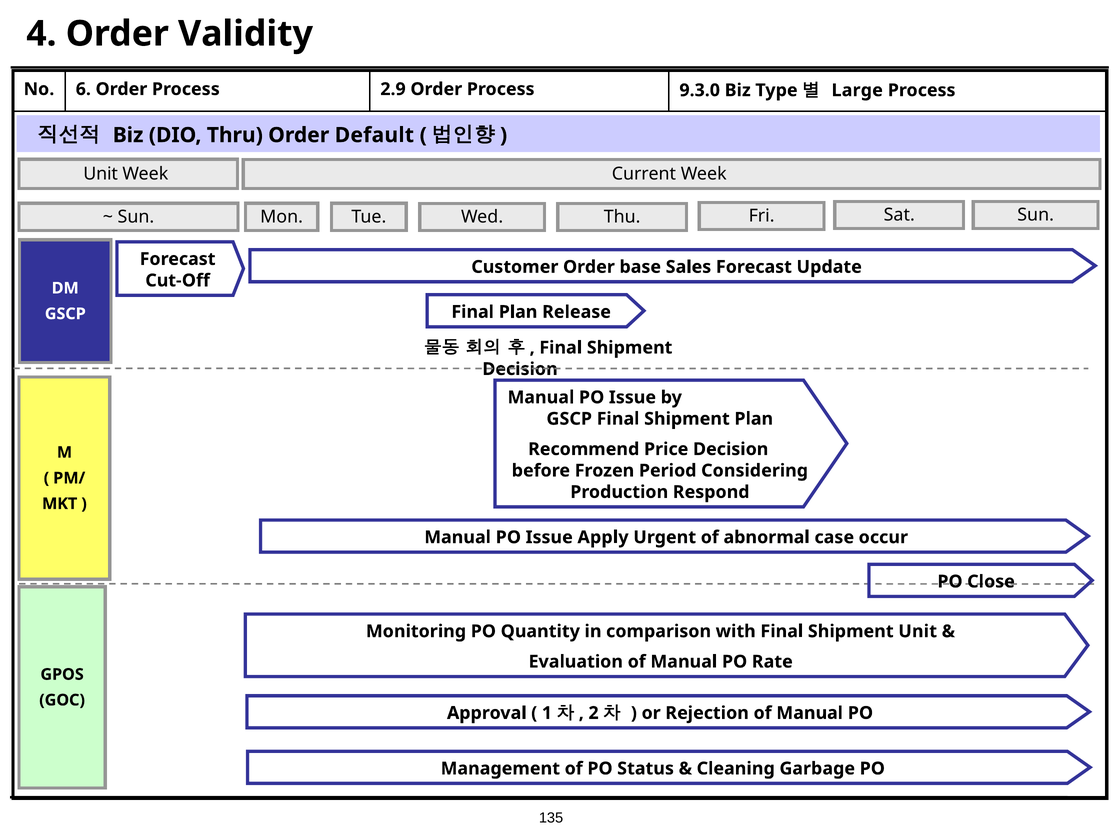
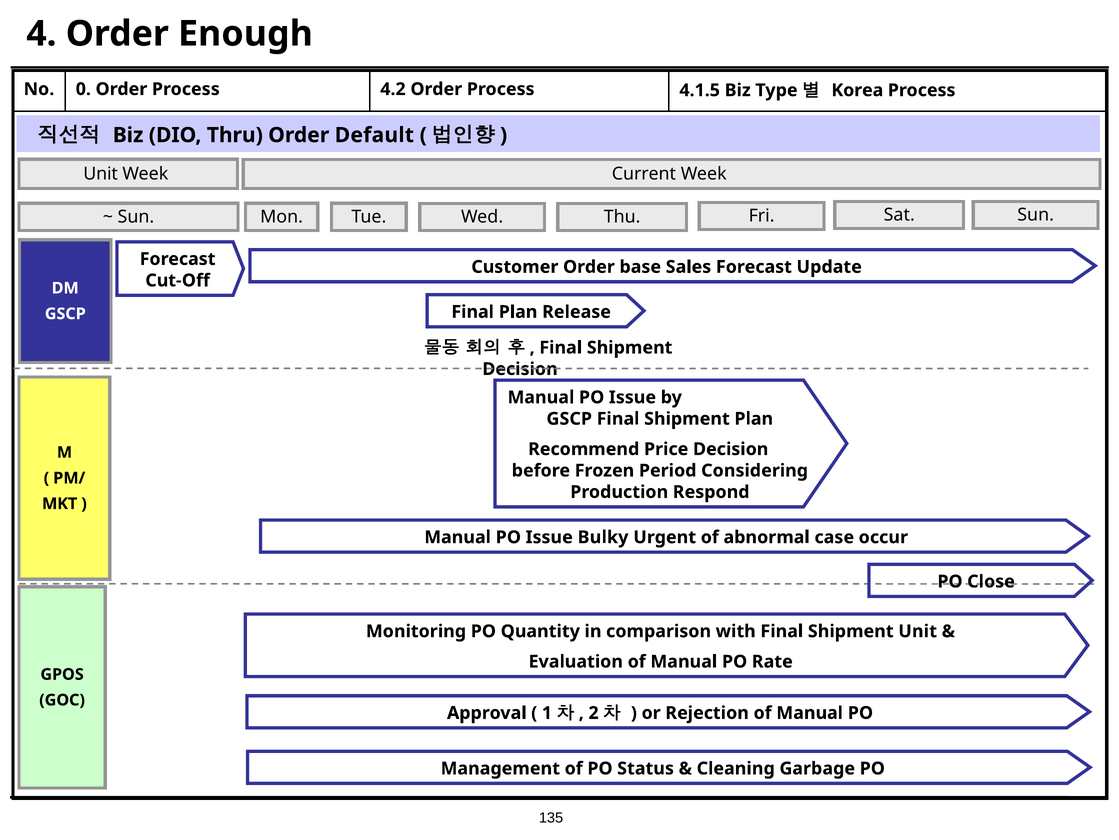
Validity: Validity -> Enough (245, 34)
6: 6 -> 0 (83, 89)
2.9: 2.9 -> 4.2 (393, 89)
9.3.0: 9.3.0 -> 4.1.5 (700, 90)
Large: Large -> Korea (857, 90)
Apply: Apply -> Bulky (603, 537)
